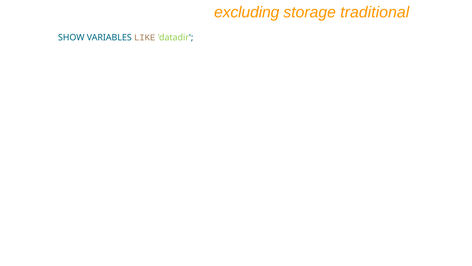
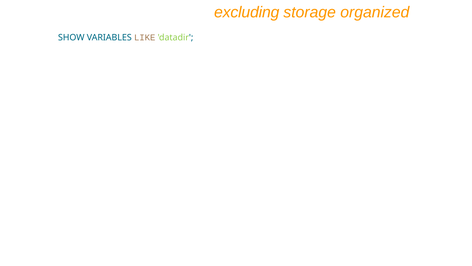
traditional: traditional -> organized (375, 12)
